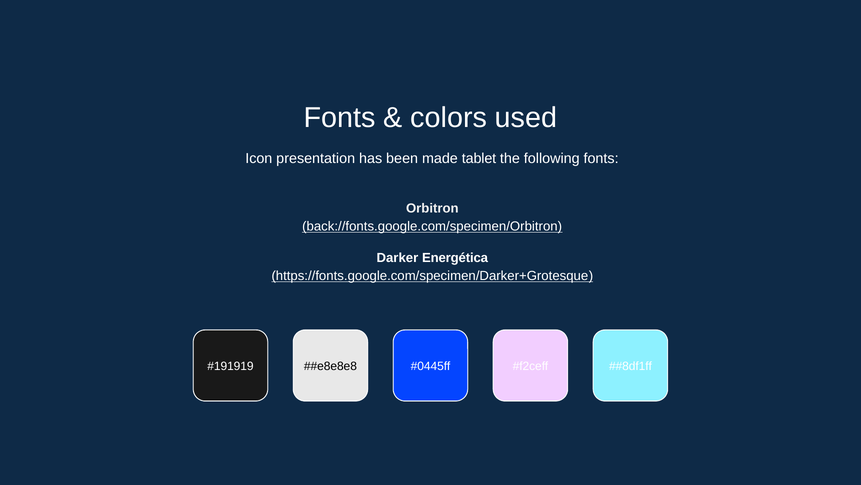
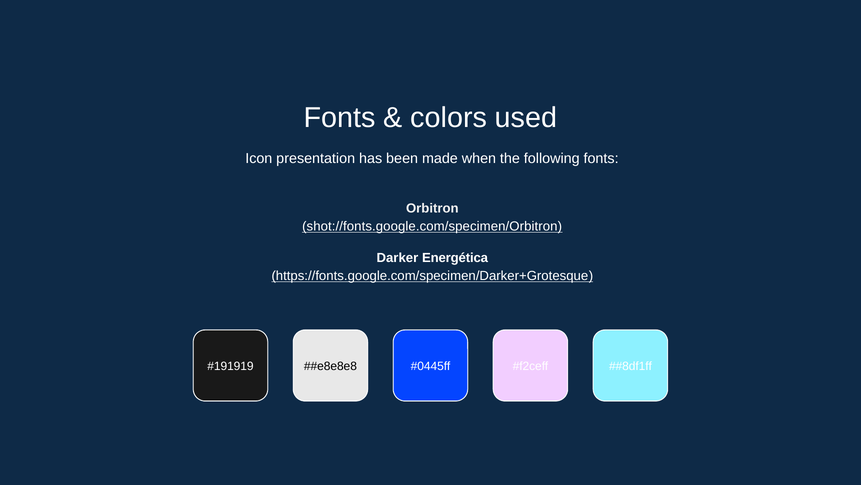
tablet: tablet -> when (479, 158)
back://fonts.google.com/specimen/Orbitron: back://fonts.google.com/specimen/Orbitron -> shot://fonts.google.com/specimen/Orbitron (432, 226)
